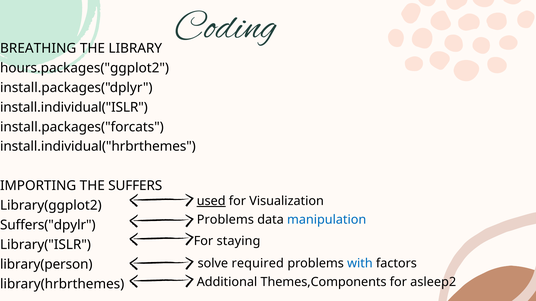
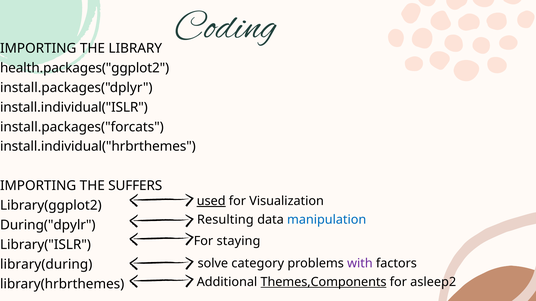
BREATHING: BREATHING -> IMPORTING (38, 48)
hours.packages("ggplot2: hours.packages("ggplot2 -> health.packages("ggplot2 (85, 68)
Problems: Problems -> Resulting (225, 220)
Suffers("dpylr: Suffers("dpylr -> During("dpylr (48, 225)
required: required -> category (258, 264)
with colour: blue -> purple (360, 264)
library(person: library(person -> library(during (46, 265)
Themes,Components underline: none -> present (324, 282)
